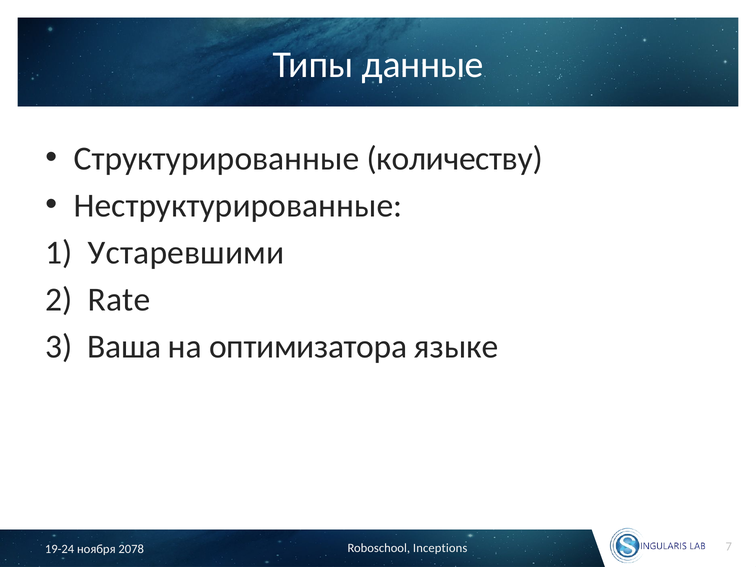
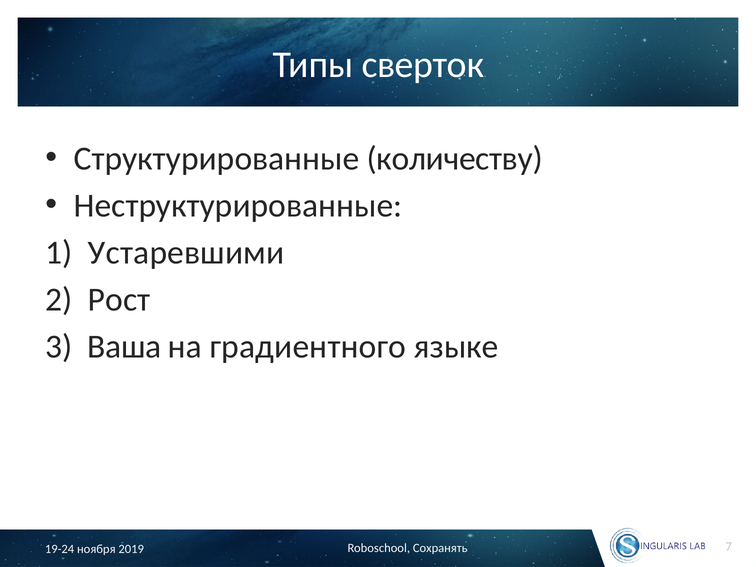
данные: данные -> сверток (423, 65)
Rate: Rate -> Рост (119, 300)
оптимизатора: оптимизатора -> градиентного (308, 347)
2078: 2078 -> 2019 (131, 549)
Inceptions: Inceptions -> Сохранять (440, 548)
